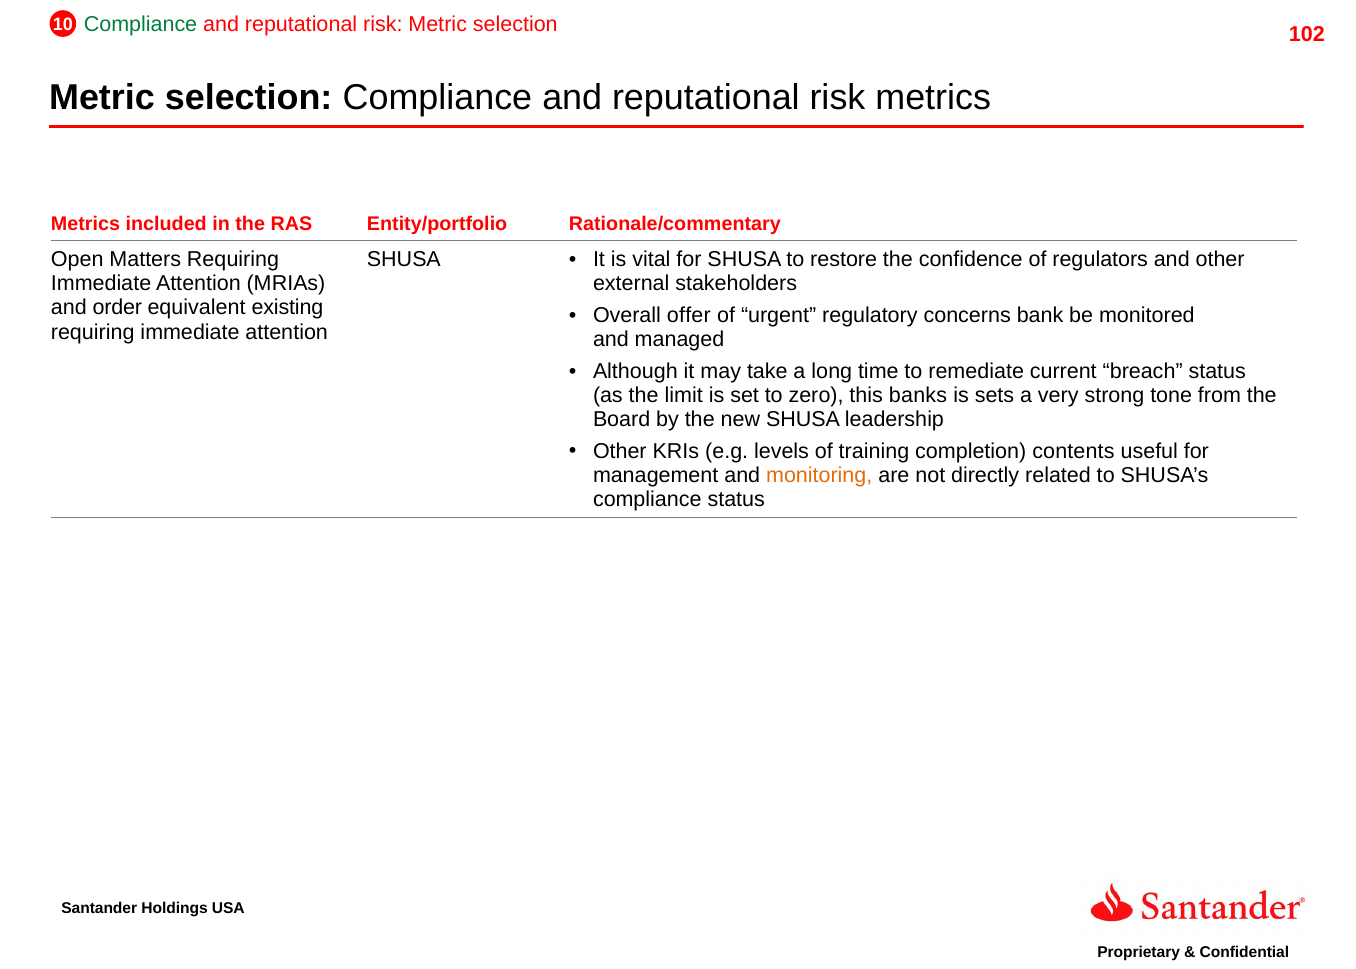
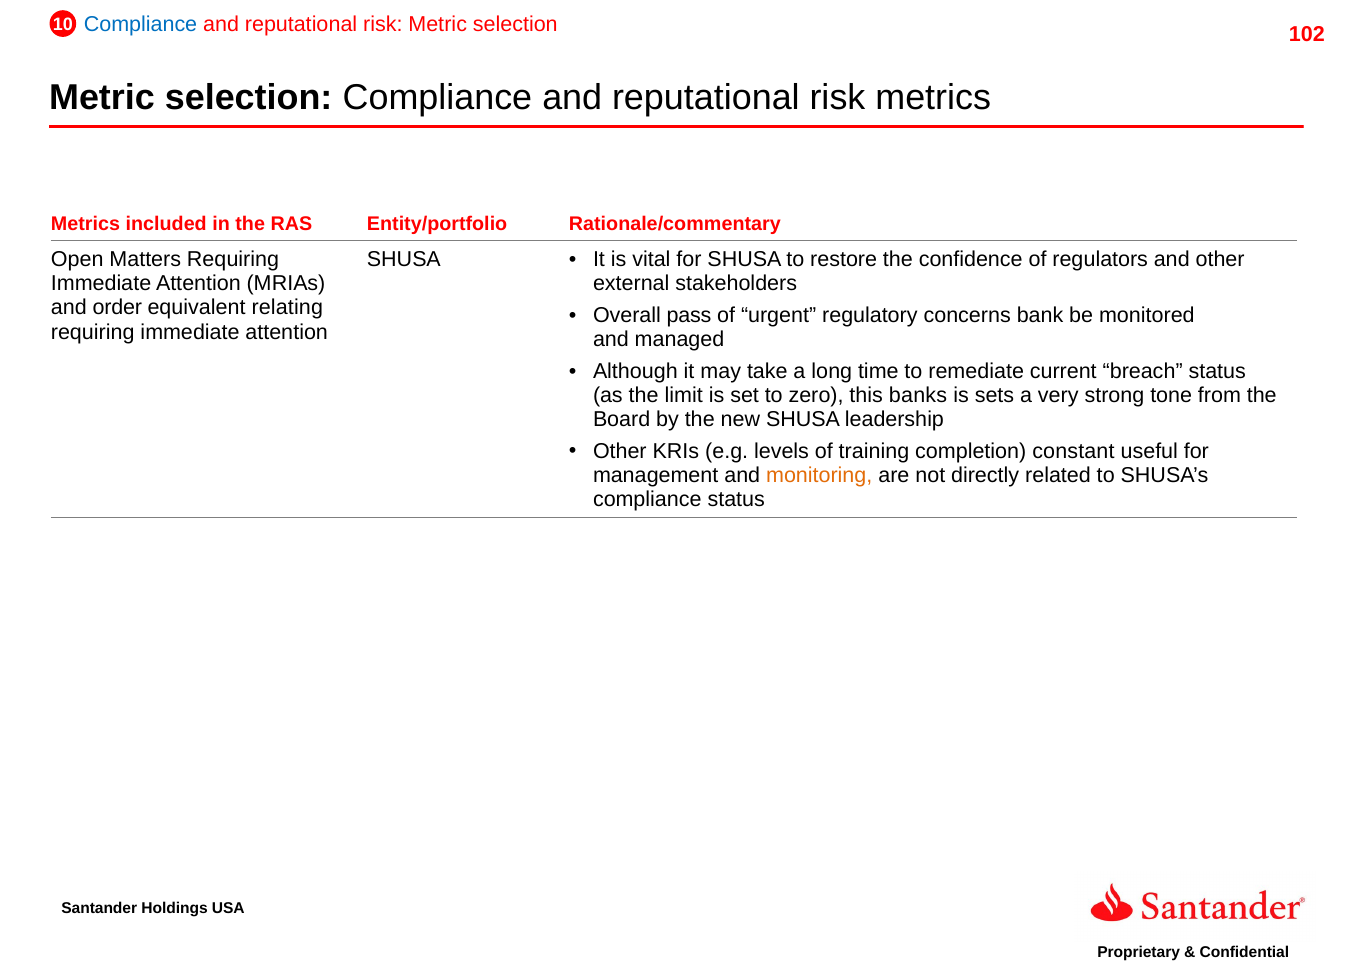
Compliance colour: green -> blue (141, 25)
existing: existing -> relating (287, 308)
offer: offer -> pass (689, 315)
contents: contents -> constant (1073, 451)
